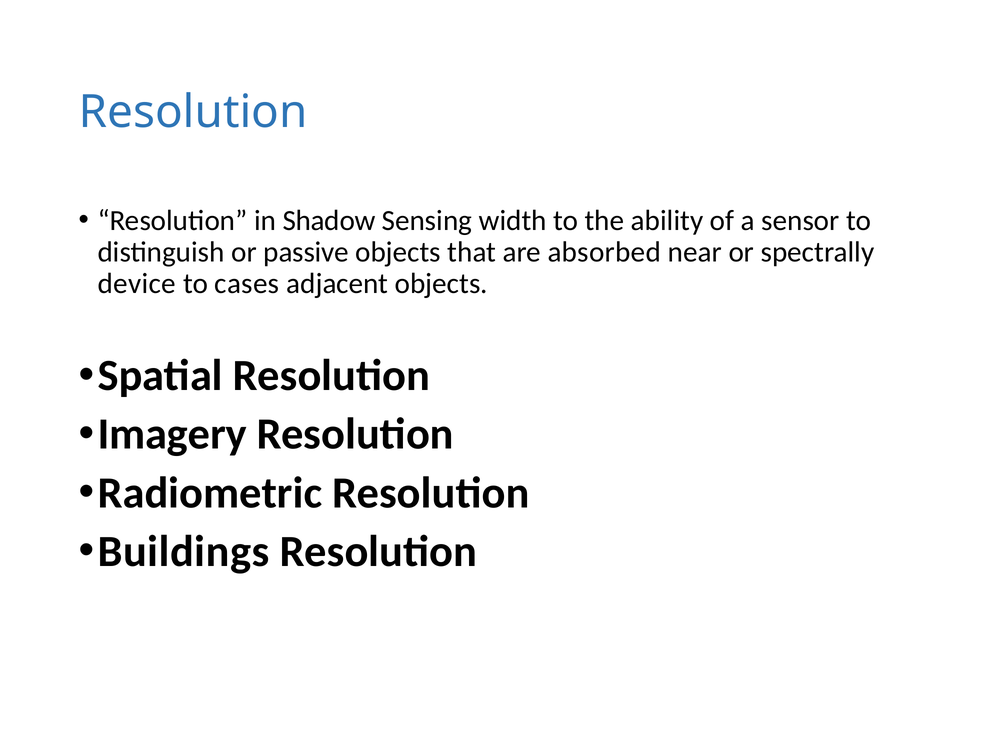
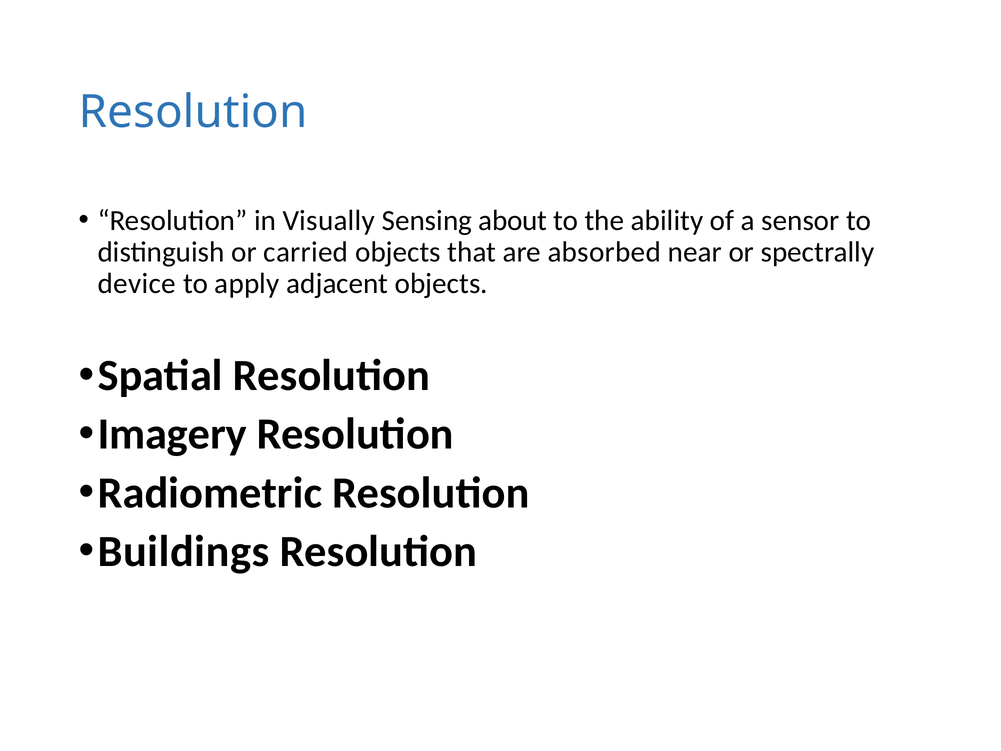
Shadow: Shadow -> Visually (329, 220)
width: width -> about (513, 220)
passive: passive -> carried (306, 252)
cases: cases -> apply (247, 283)
